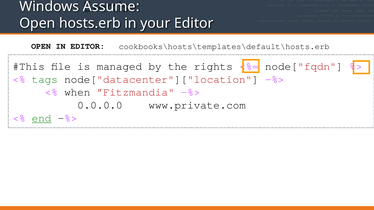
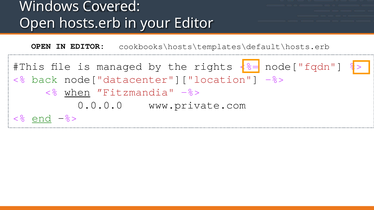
Assume: Assume -> Covered (111, 6)
tags: tags -> back (45, 79)
when underline: none -> present (77, 92)
